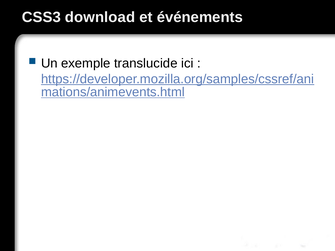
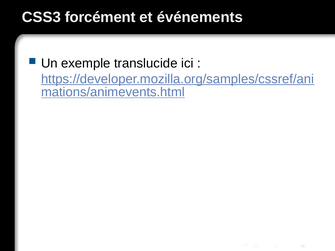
download: download -> forcément (100, 17)
